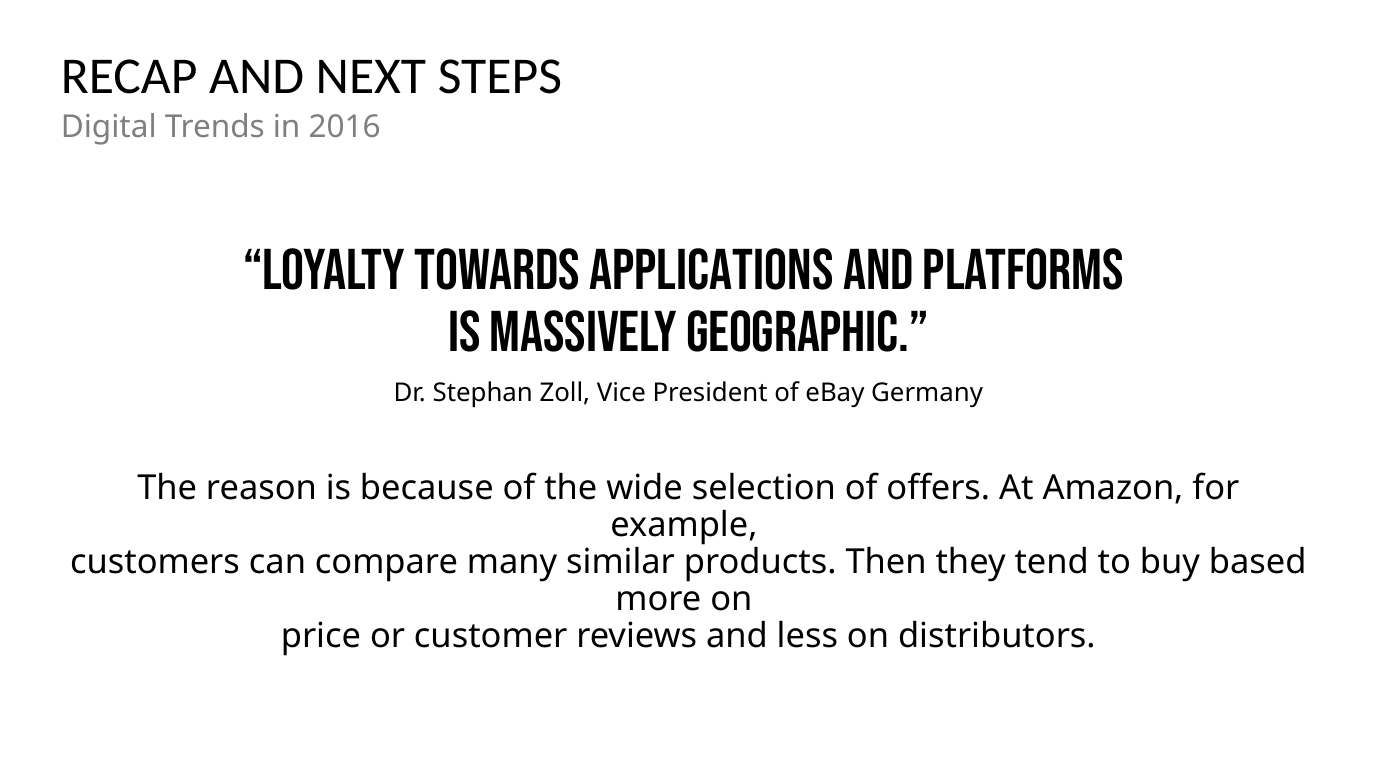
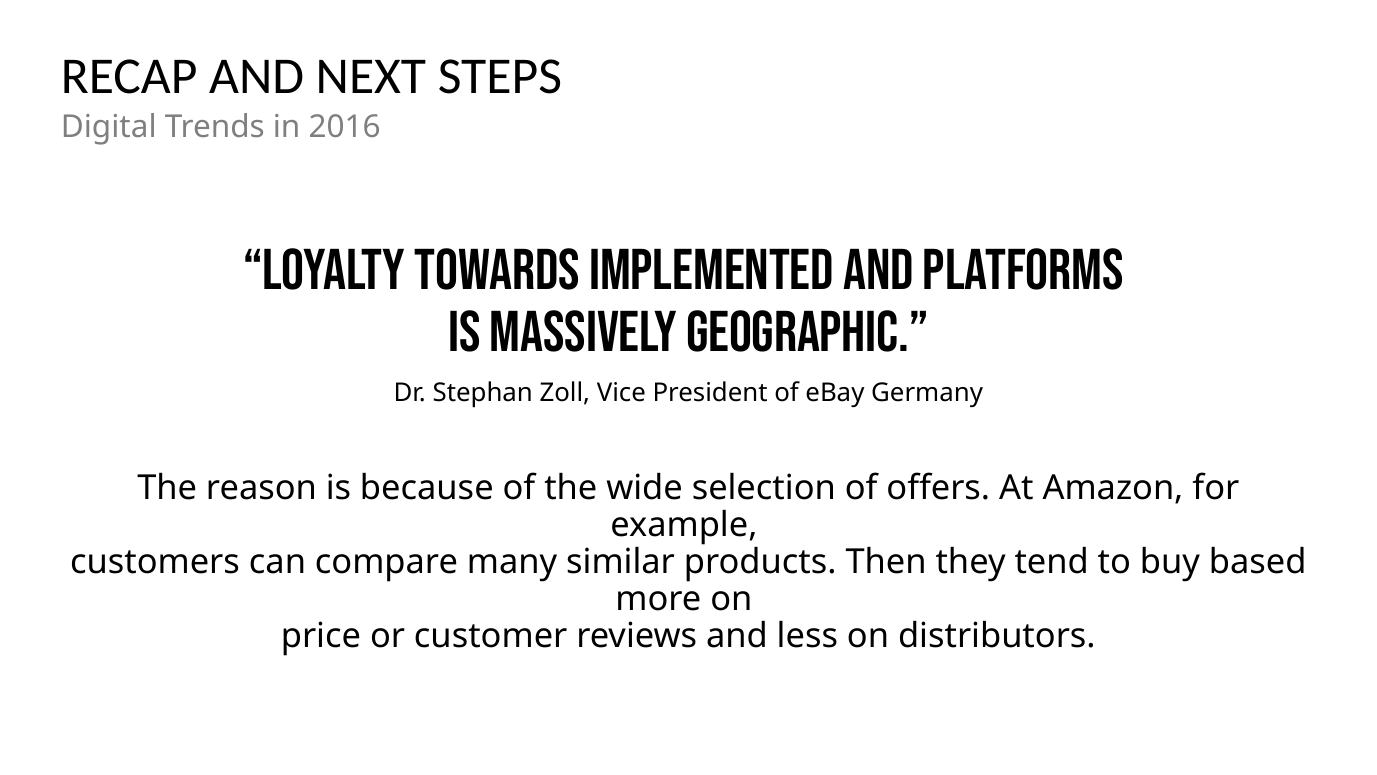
applications: applications -> implemented (712, 271)
